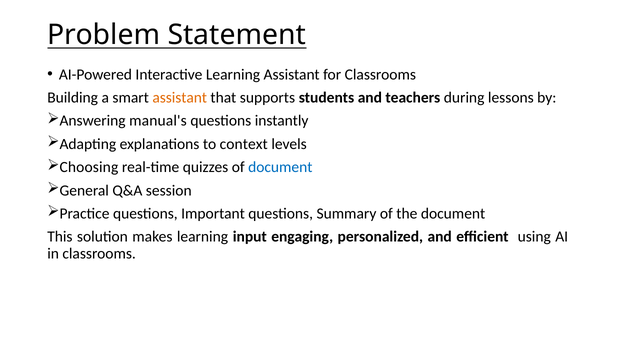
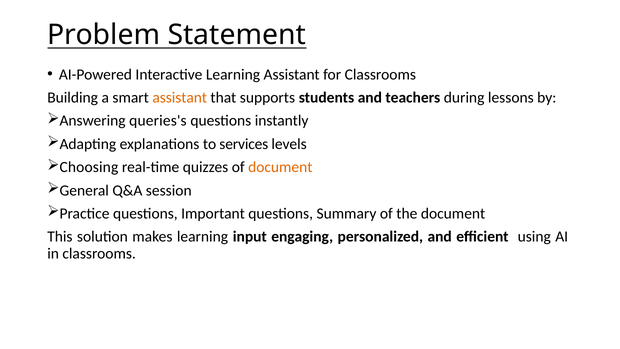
manual's: manual's -> queries's (158, 121)
context: context -> services (244, 144)
document colour: blue -> orange (280, 167)
